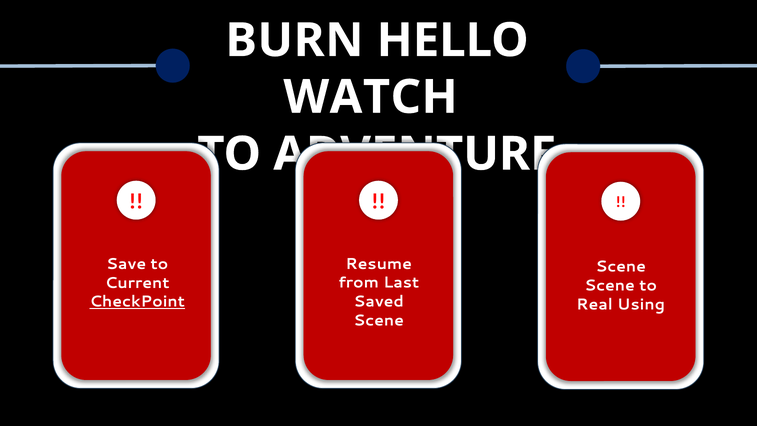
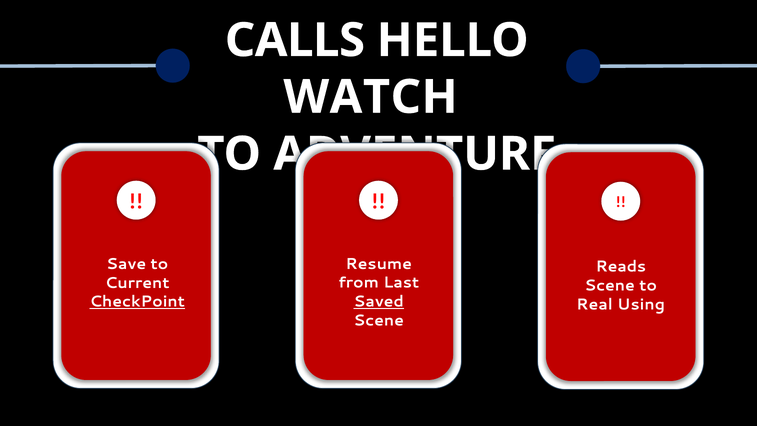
BURN: BURN -> CALLS (295, 40)
Scene: Scene -> Reads (621, 266)
Saved underline: none -> present (379, 302)
